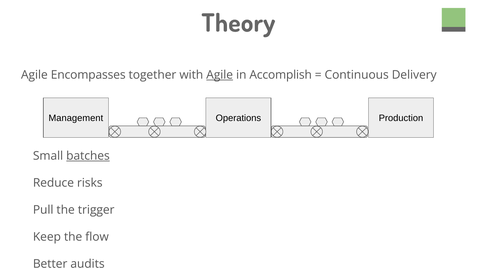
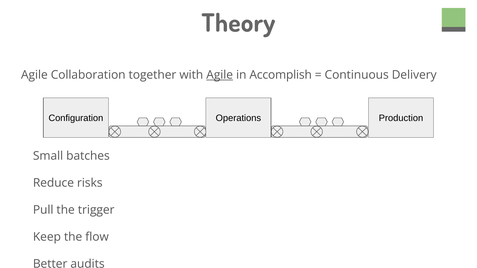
Encompasses: Encompasses -> Collaboration (88, 75)
Management: Management -> Configuration (76, 118)
batches underline: present -> none (88, 156)
